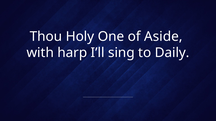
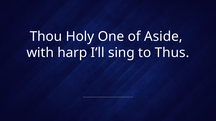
Daily: Daily -> Thus (172, 53)
